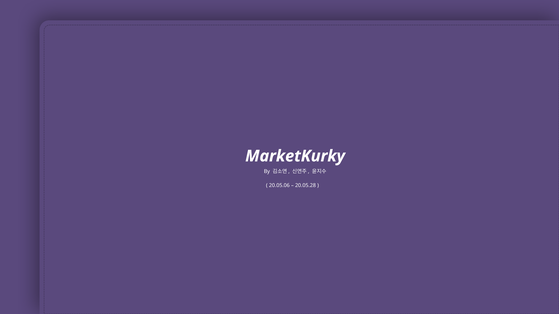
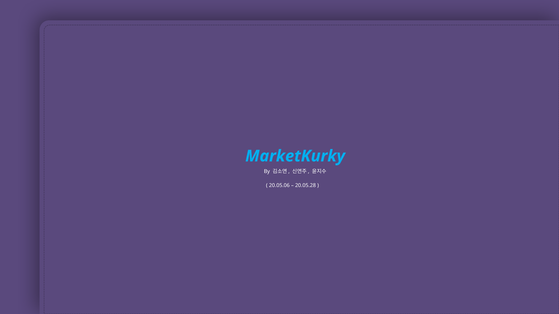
MarketKurky colour: white -> light blue (295, 156)
